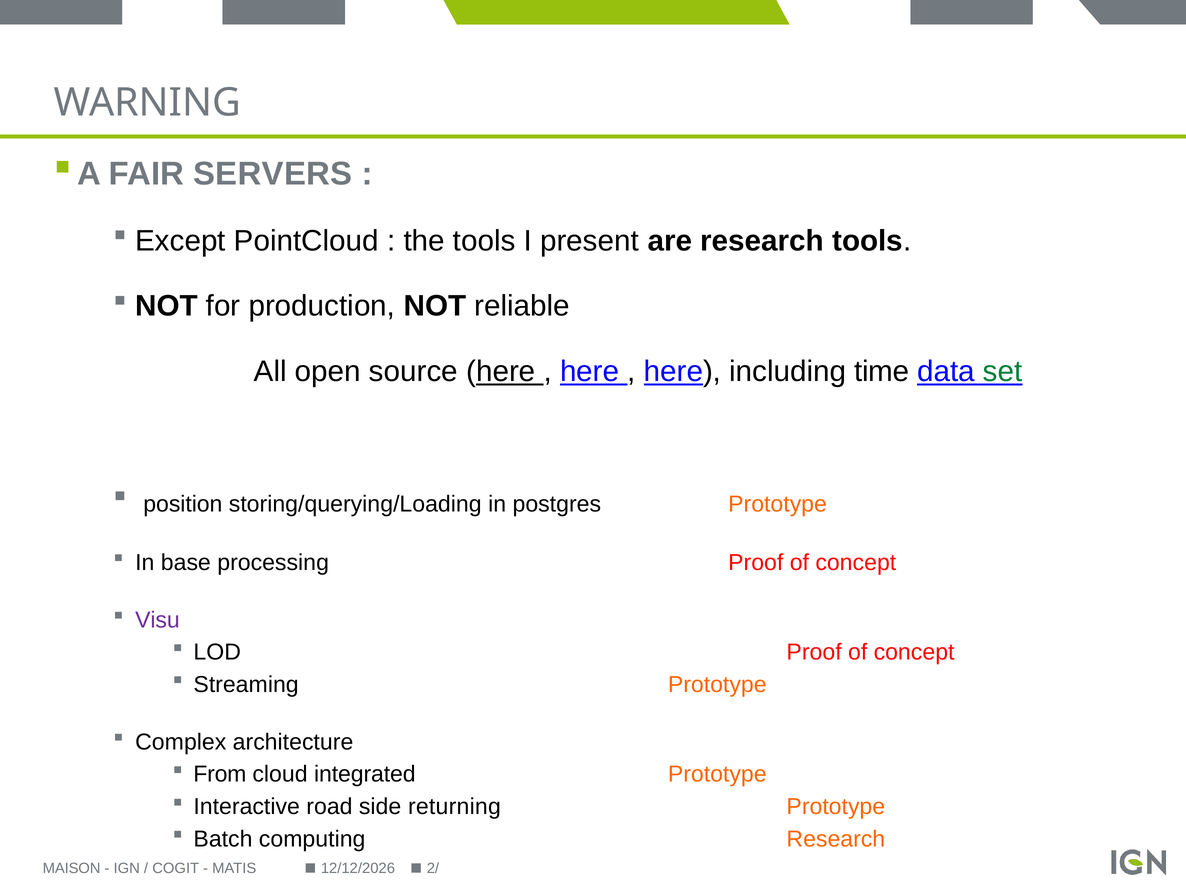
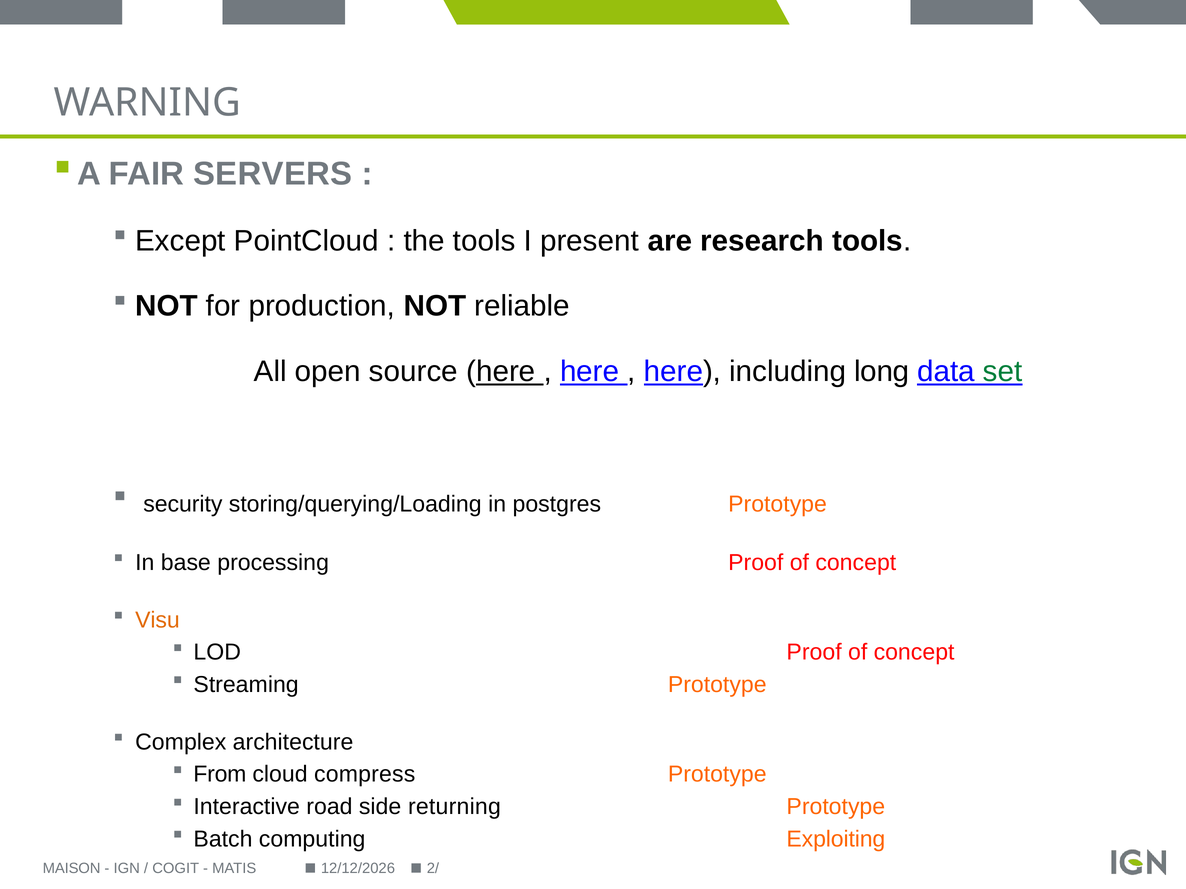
time: time -> long (882, 372)
position: position -> security (183, 504)
Visu colour: purple -> orange (157, 620)
integrated: integrated -> compress (365, 775)
computing Research: Research -> Exploiting (836, 839)
